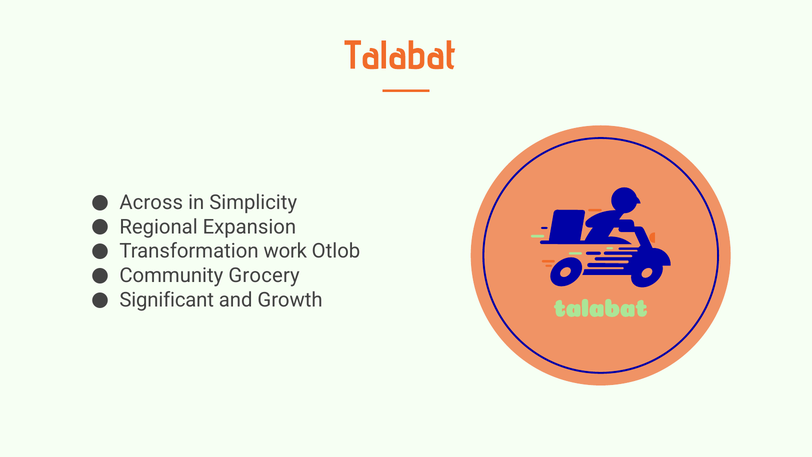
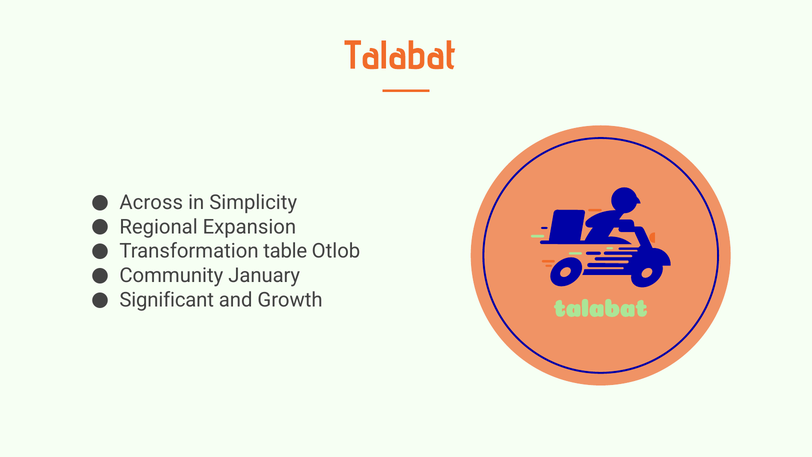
work: work -> table (285, 251)
Grocery: Grocery -> January (264, 275)
